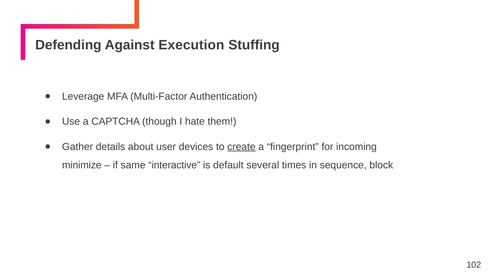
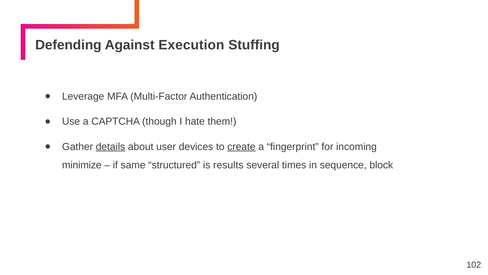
details underline: none -> present (111, 146)
interactive: interactive -> structured (174, 165)
default: default -> results (228, 165)
